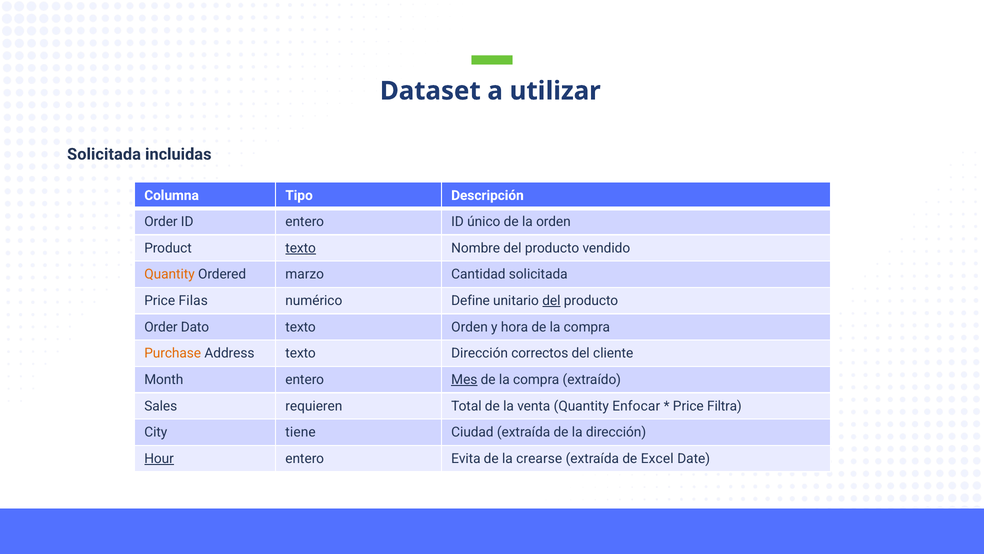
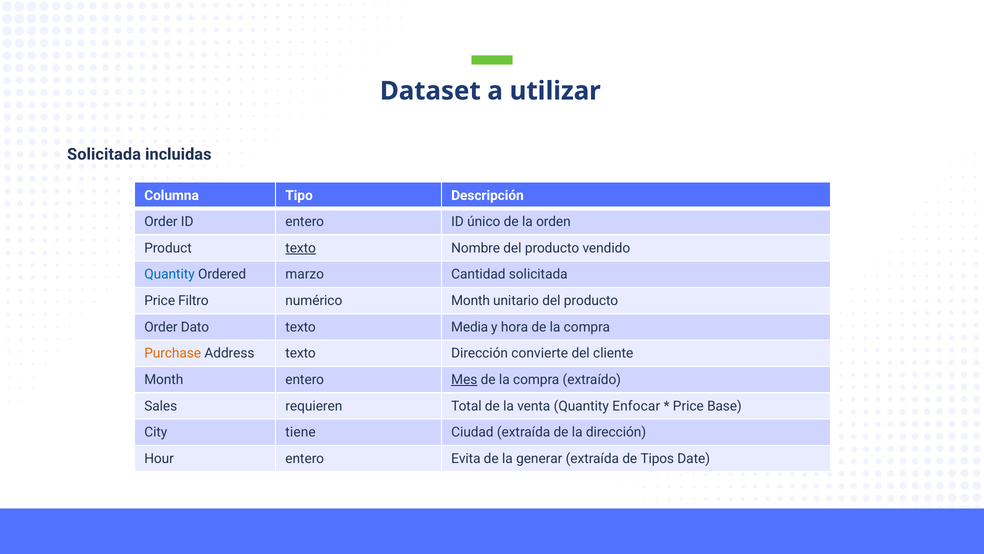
Quantity colour: orange -> blue (169, 274)
Filas: Filas -> Filtro (193, 300)
numérico Define: Define -> Month (471, 300)
del underline: present -> none (551, 300)
texto Orden: Orden -> Media (470, 327)
correctos: correctos -> convierte (540, 353)
Filtra: Filtra -> Base (724, 406)
Hour underline: present -> none (159, 458)
crearse: crearse -> generar (539, 458)
Excel: Excel -> Tipos (657, 458)
